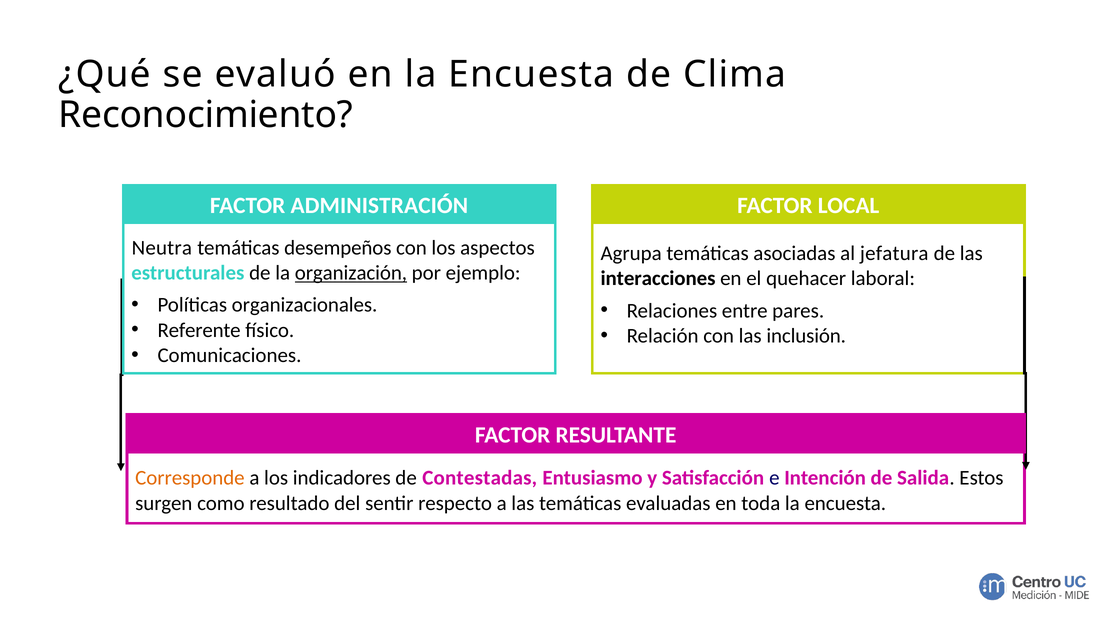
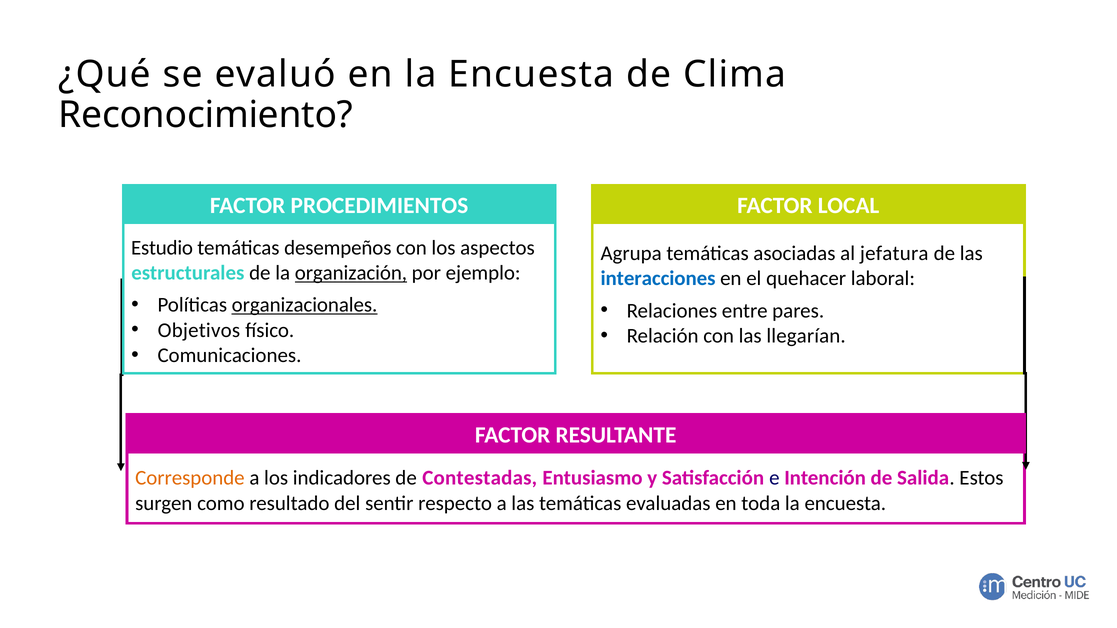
ADMINISTRACIÓN: ADMINISTRACIÓN -> PROCEDIMIENTOS (379, 206)
Neutra: Neutra -> Estudio (162, 248)
interacciones colour: black -> blue (658, 279)
organizacionales underline: none -> present (305, 305)
Referente: Referente -> Objetivos (199, 330)
inclusión: inclusión -> llegarían (806, 336)
